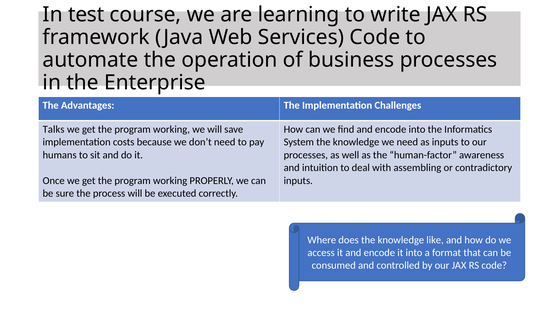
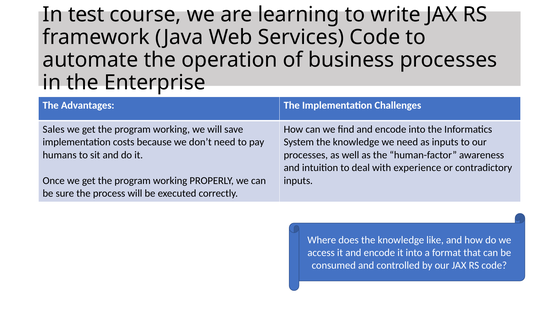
Talks: Talks -> Sales (54, 129)
assembling: assembling -> experience (417, 167)
